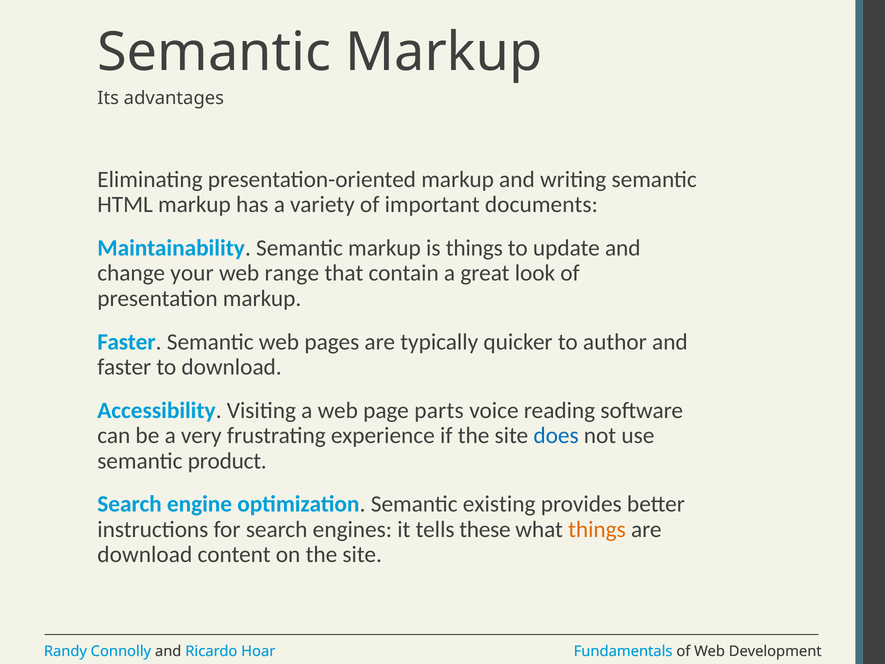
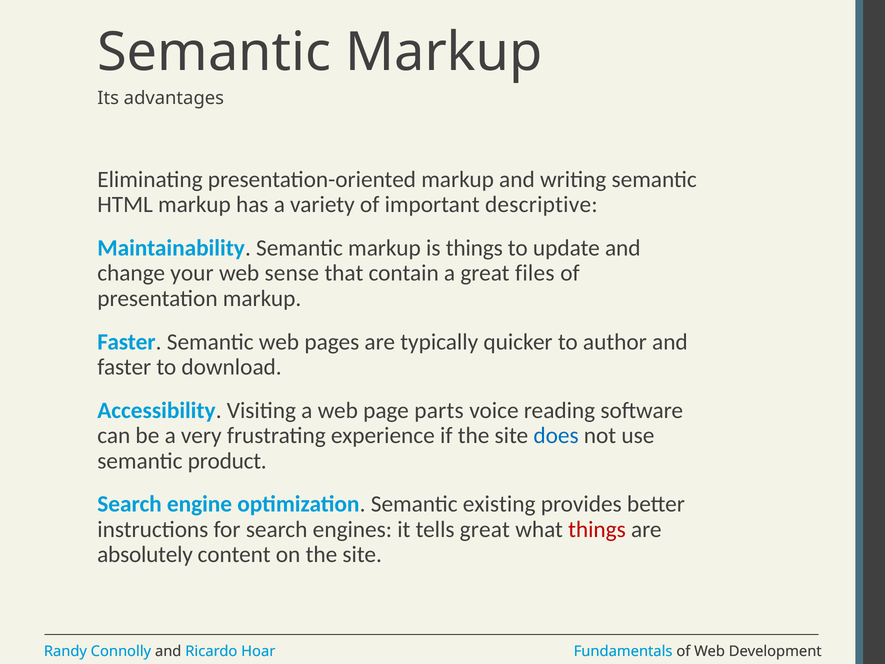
documents: documents -> descriptive (541, 205)
range: range -> sense (292, 273)
look: look -> files (535, 273)
tells these: these -> great (485, 529)
things colour: orange -> red (597, 529)
download: download -> absolutely (145, 554)
